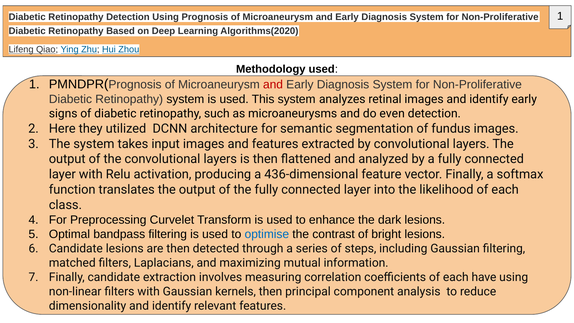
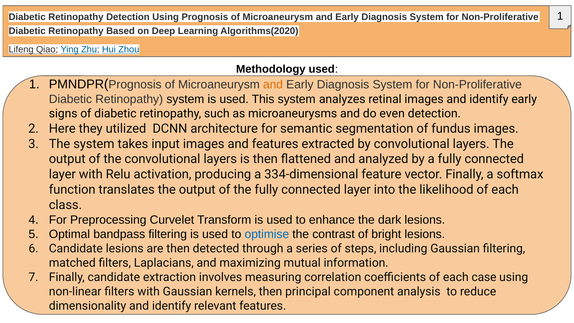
and colour: red -> orange (273, 85)
436-dimensional: 436-dimensional -> 334-dimensional (311, 174)
have: have -> case (484, 277)
